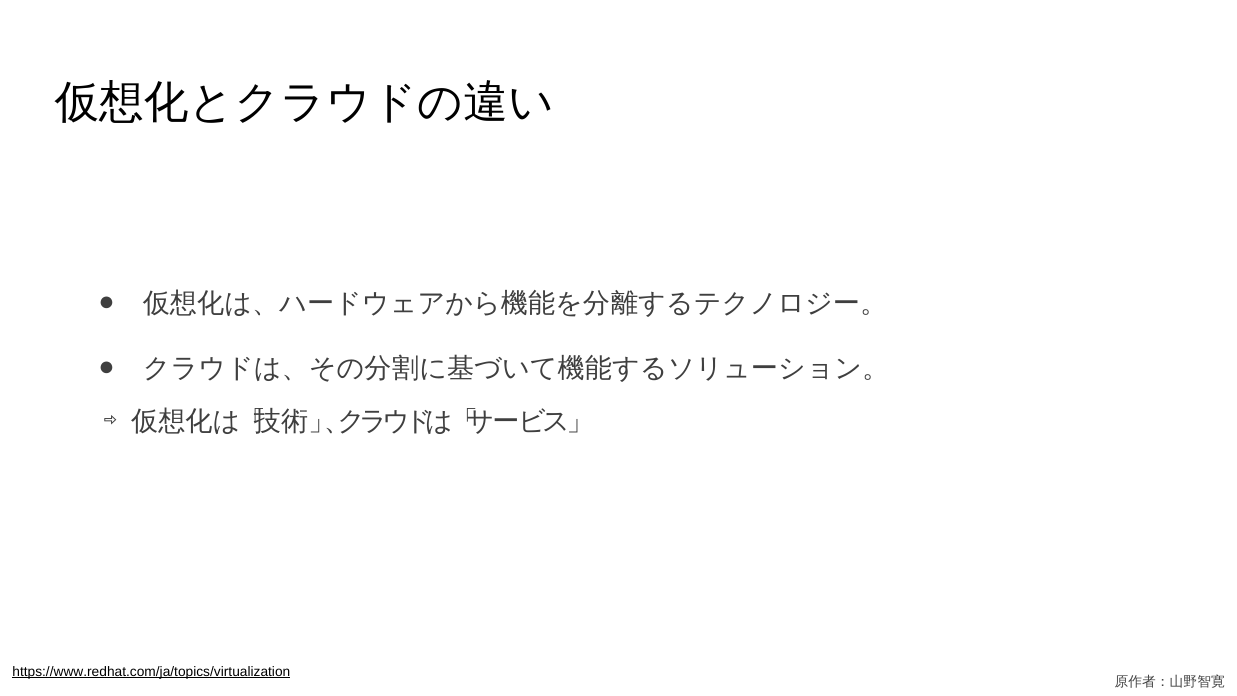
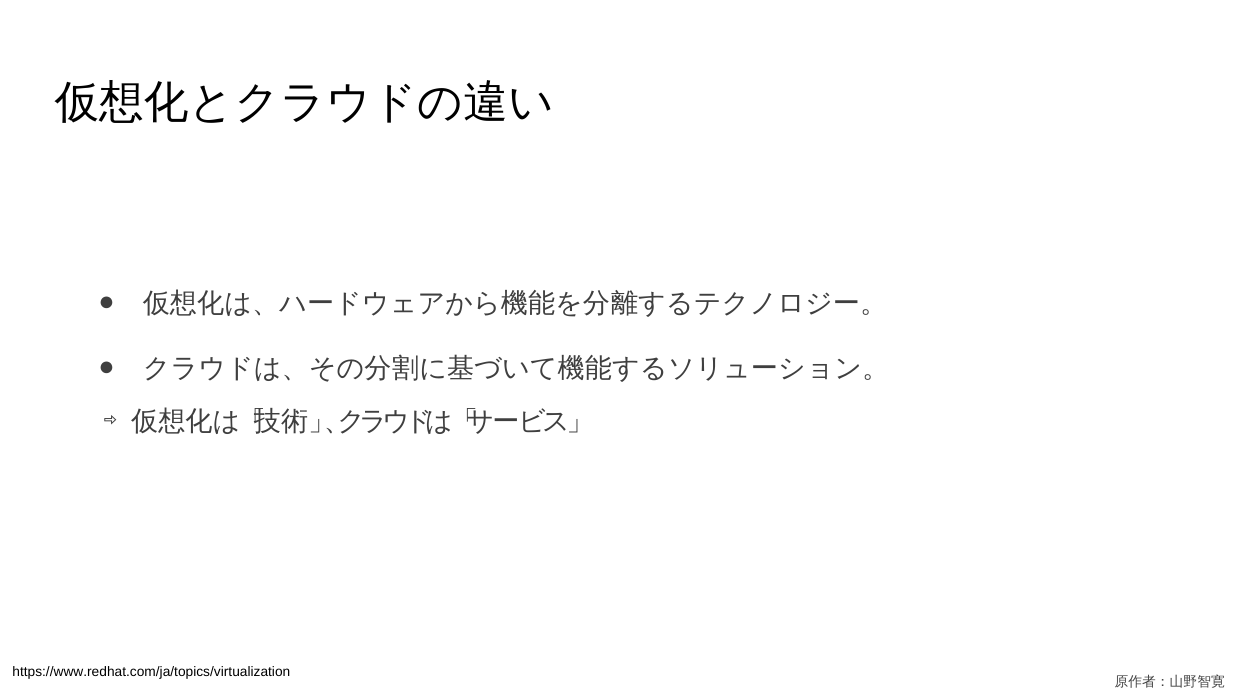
https://www.redhat.com/ja/topics/virtualization underline: present -> none (151, 672)
